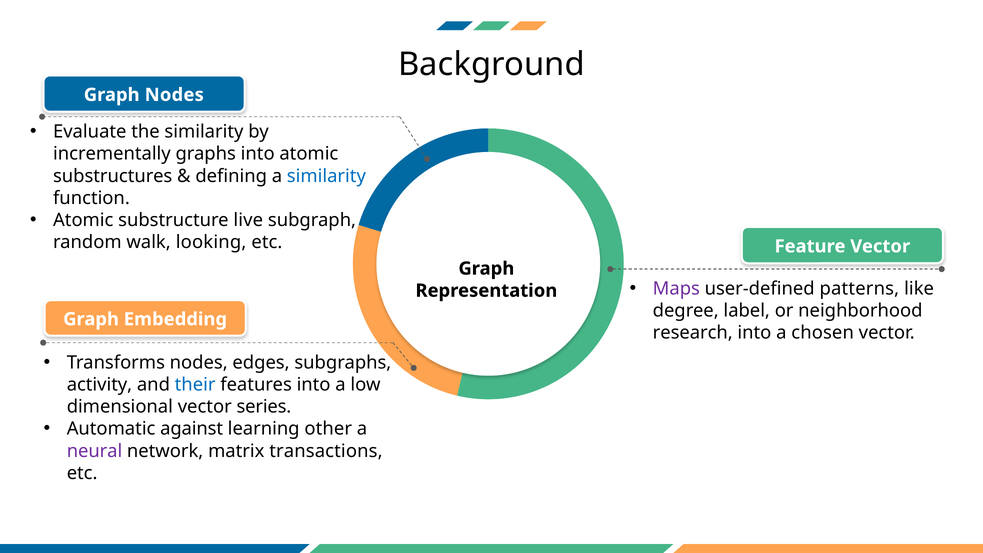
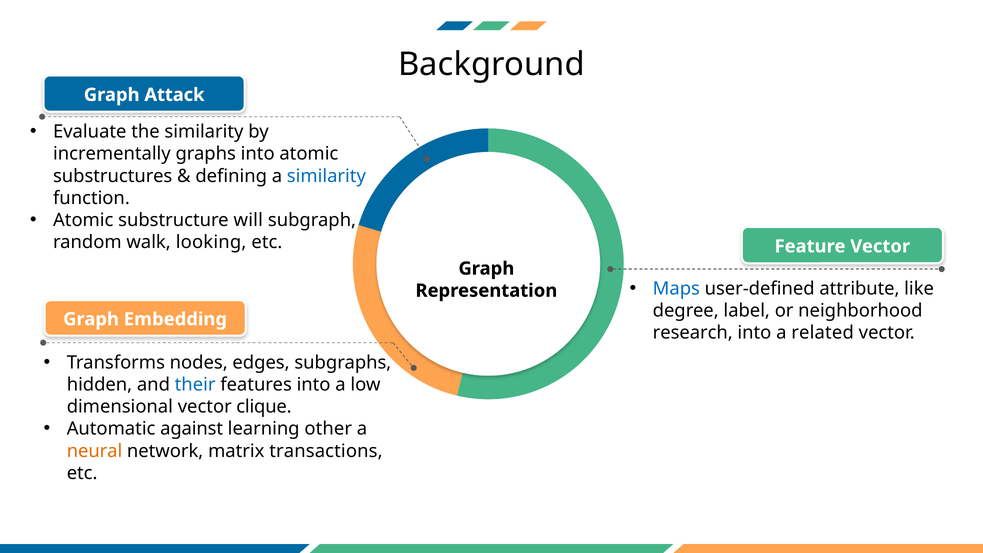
Graph Nodes: Nodes -> Attack (174, 95)
live: live -> will (248, 220)
Maps colour: purple -> blue (676, 288)
patterns: patterns -> attribute (859, 288)
chosen: chosen -> related (823, 333)
activity: activity -> hidden (99, 385)
series: series -> clique (264, 407)
neural colour: purple -> orange (95, 451)
